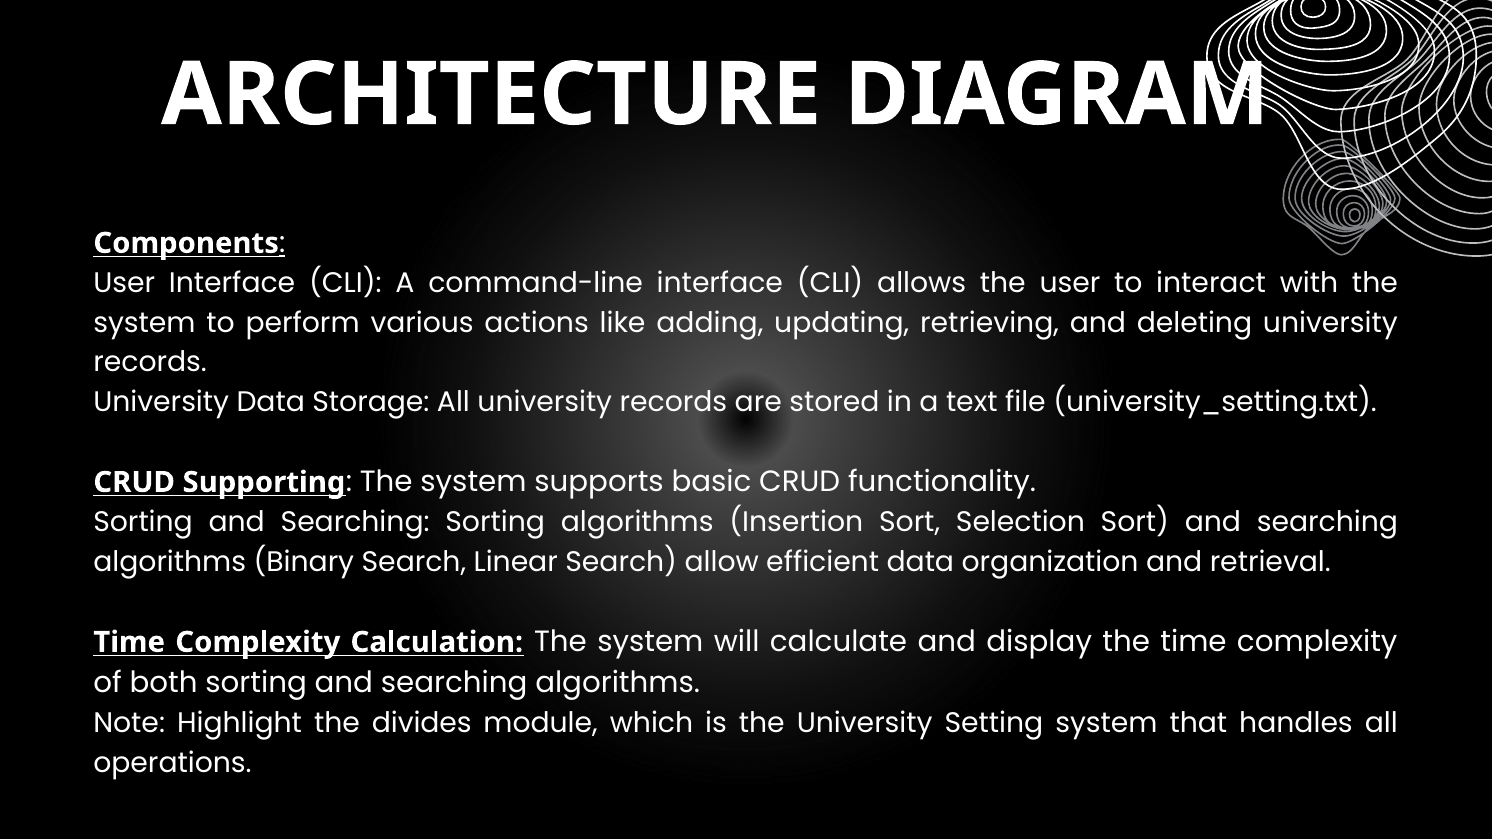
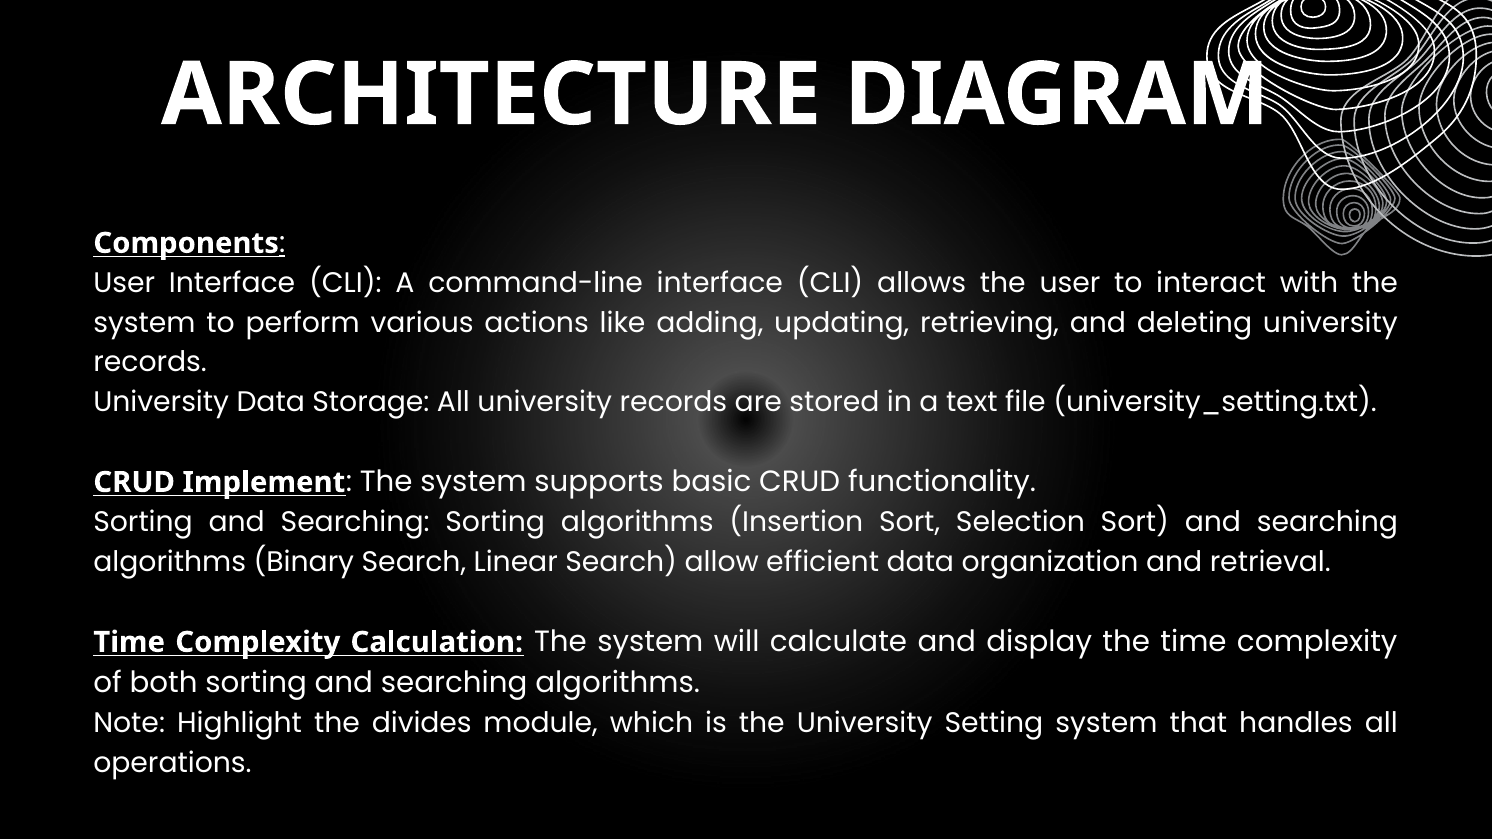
Supporting: Supporting -> Implement (264, 482)
